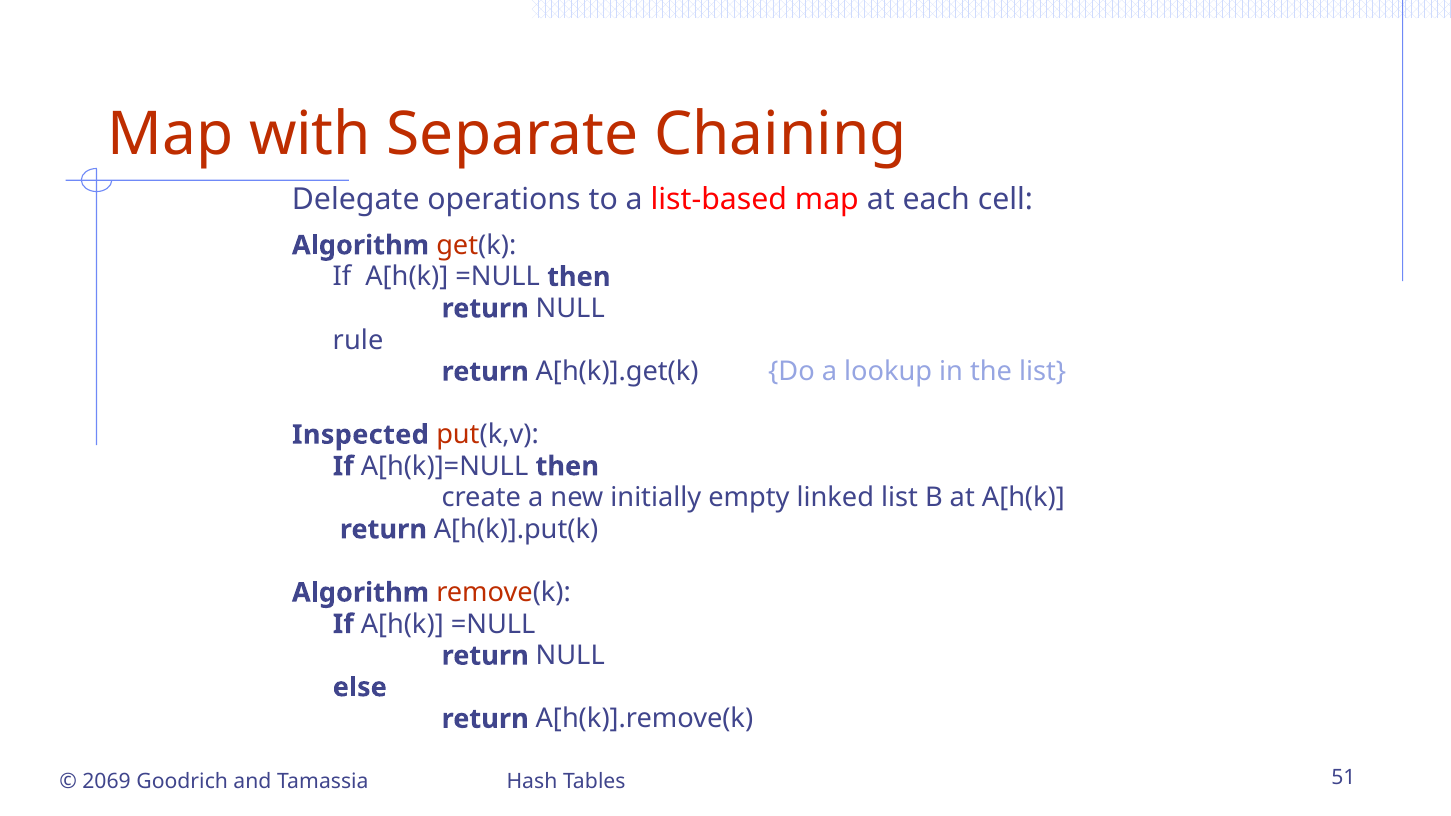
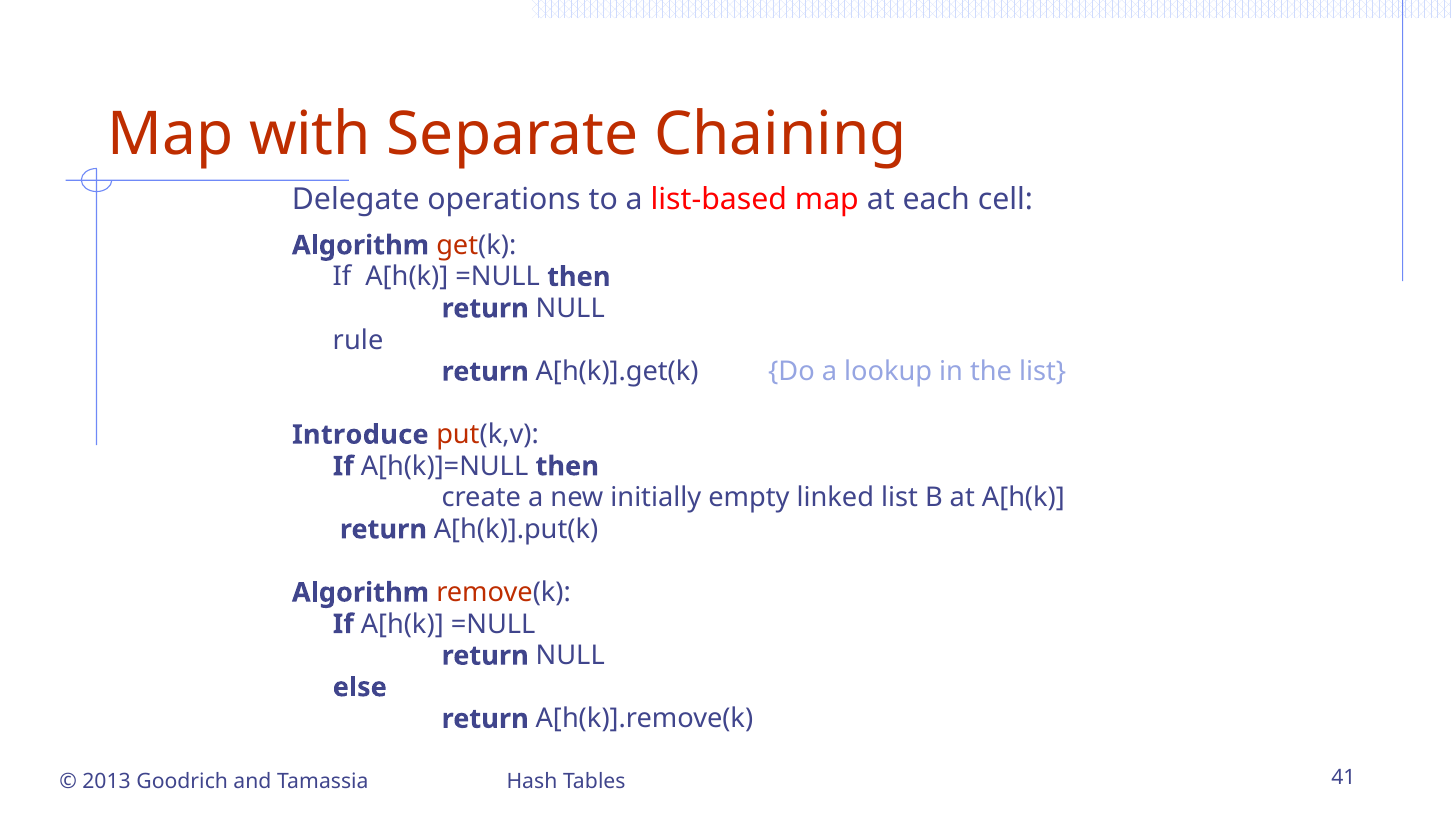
Inspected: Inspected -> Introduce (360, 435)
2069: 2069 -> 2013 (107, 782)
51: 51 -> 41 (1343, 778)
